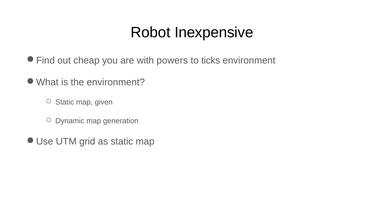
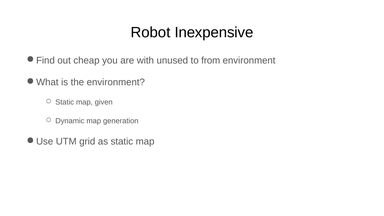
powers: powers -> unused (172, 60)
ticks: ticks -> from (211, 60)
